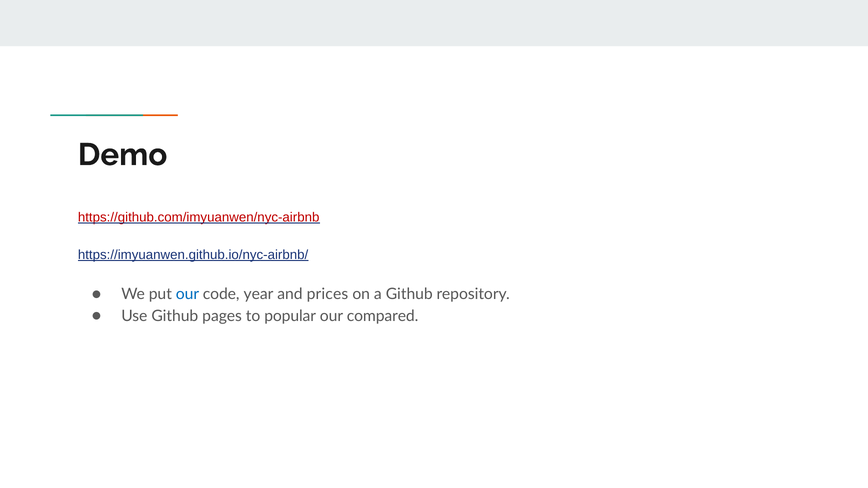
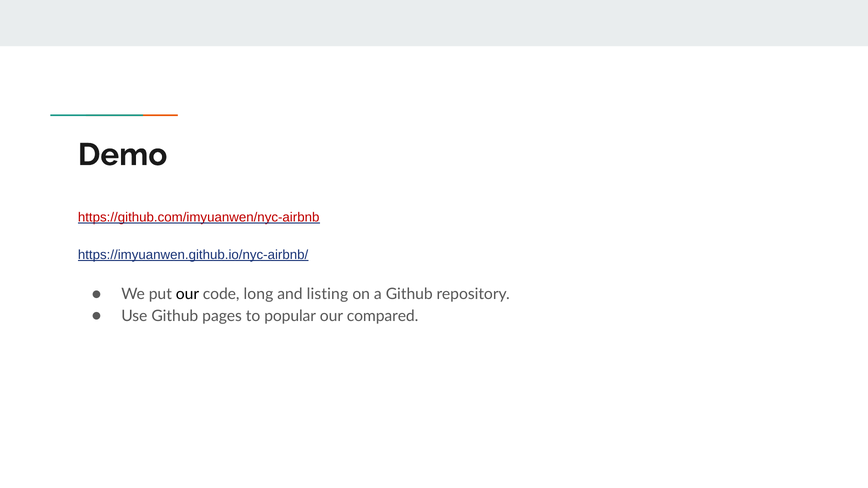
our colour: blue -> black (187, 294)
year: year -> long (258, 294)
prices: prices -> listing (327, 294)
